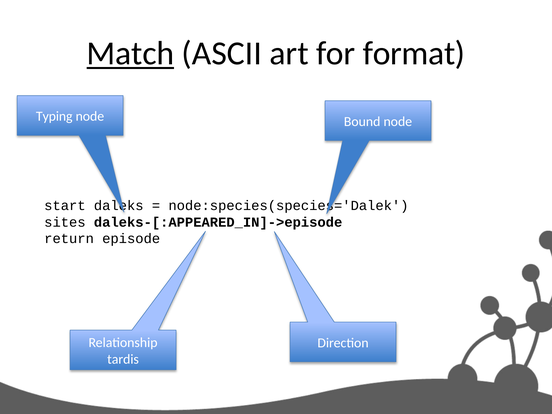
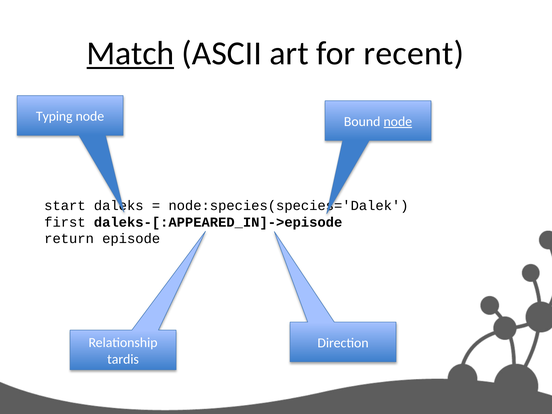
format: format -> recent (414, 53)
node underline: none -> present (398, 122)
sites: sites -> first (65, 222)
